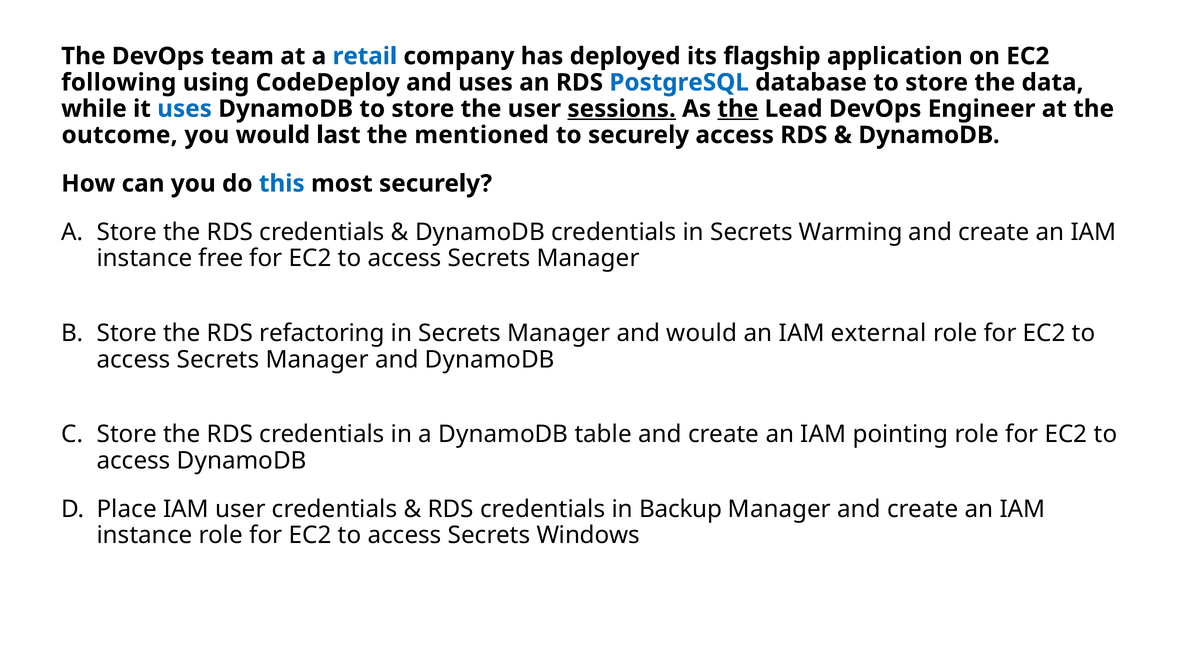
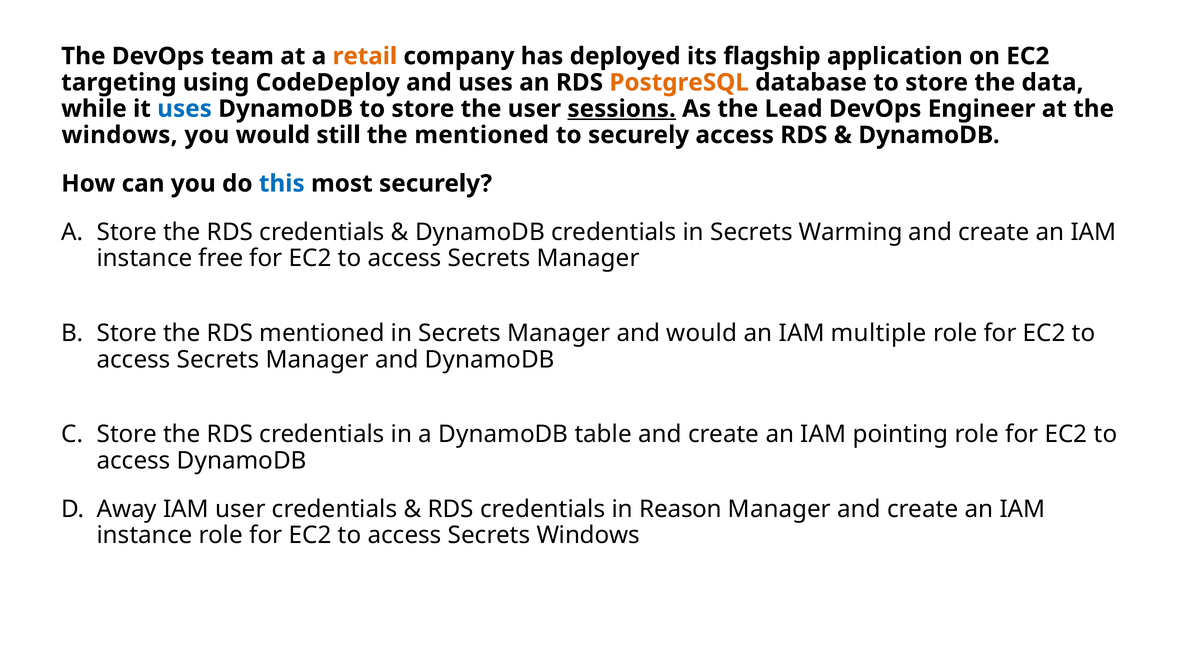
retail colour: blue -> orange (365, 56)
following: following -> targeting (119, 82)
PostgreSQL colour: blue -> orange (679, 82)
the underline: present -> none (738, 109)
outcome: outcome -> windows (120, 135)
last: last -> still (338, 135)
RDS refactoring: refactoring -> mentioned (322, 333)
external: external -> multiple (879, 333)
Place: Place -> Away (127, 509)
Backup: Backup -> Reason (681, 509)
